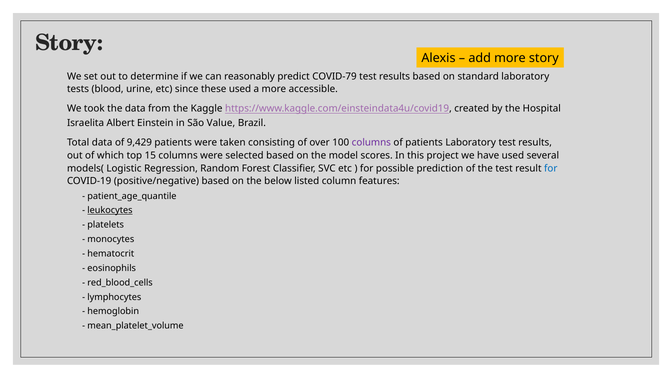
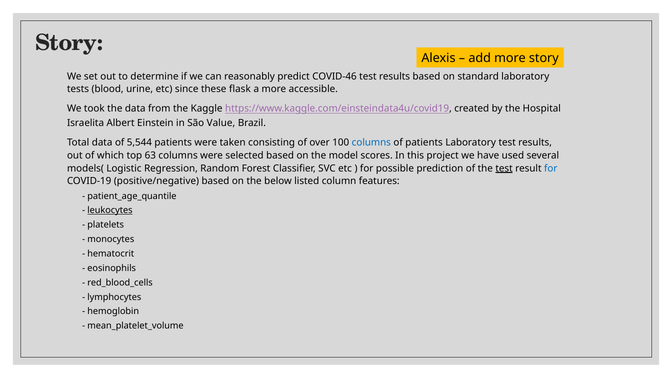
COVID-79: COVID-79 -> COVID-46 (334, 76)
these used: used -> flask (240, 89)
9,429: 9,429 -> 5,544 (139, 142)
columns colour: purple -> blue (371, 142)
15: 15 -> 63 (150, 155)
test underline: none -> present (504, 168)
